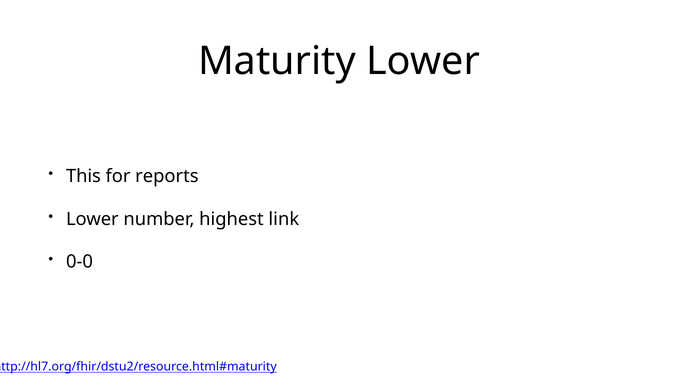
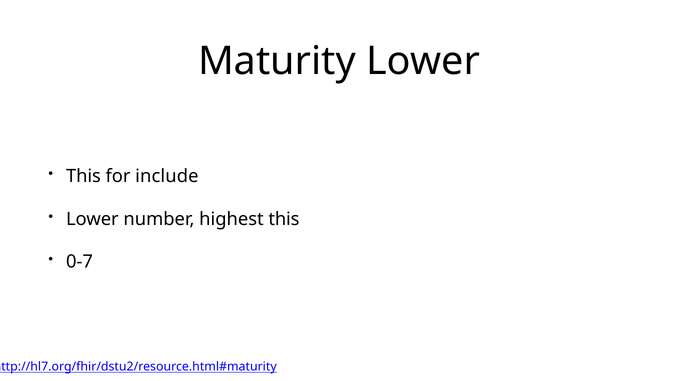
reports: reports -> include (167, 176)
highest link: link -> this (284, 219)
0-0: 0-0 -> 0-7 (79, 262)
